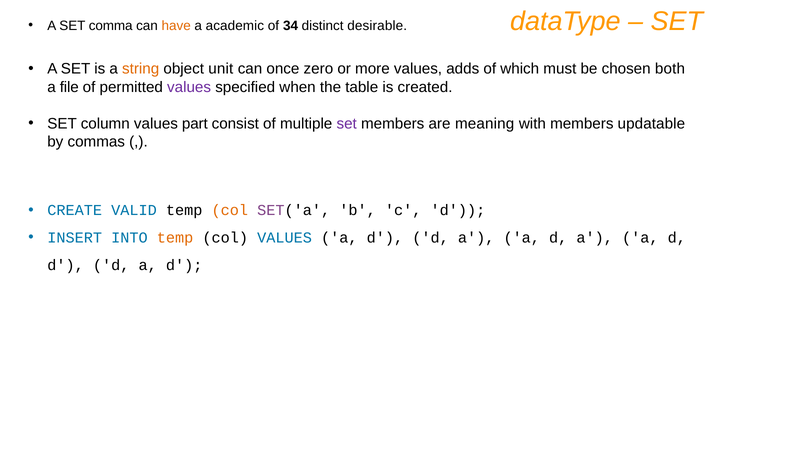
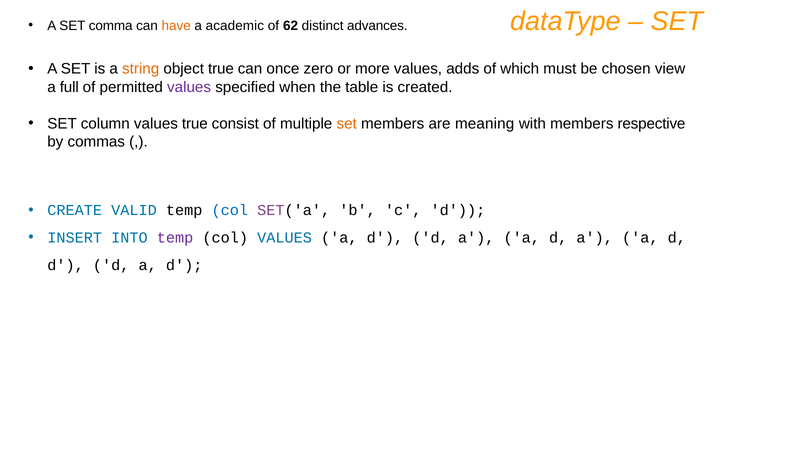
34: 34 -> 62 (291, 26)
desirable: desirable -> advances (377, 26)
object unit: unit -> true (221, 69)
both: both -> view (670, 69)
file: file -> full (69, 87)
values part: part -> true (195, 124)
set colour: purple -> orange (347, 124)
updatable: updatable -> respective (651, 124)
col colour: orange -> blue (230, 210)
temp colour: orange -> purple (175, 238)
